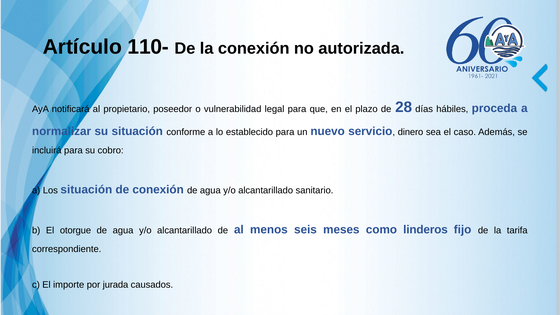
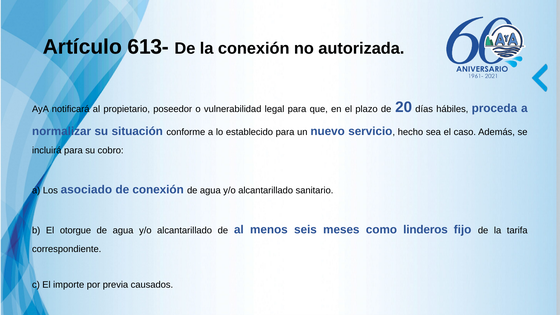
110-: 110- -> 613- (148, 47)
28: 28 -> 20 (404, 107)
dinero: dinero -> hecho (410, 132)
Los situación: situación -> asociado (86, 189)
jurada: jurada -> previa (115, 285)
